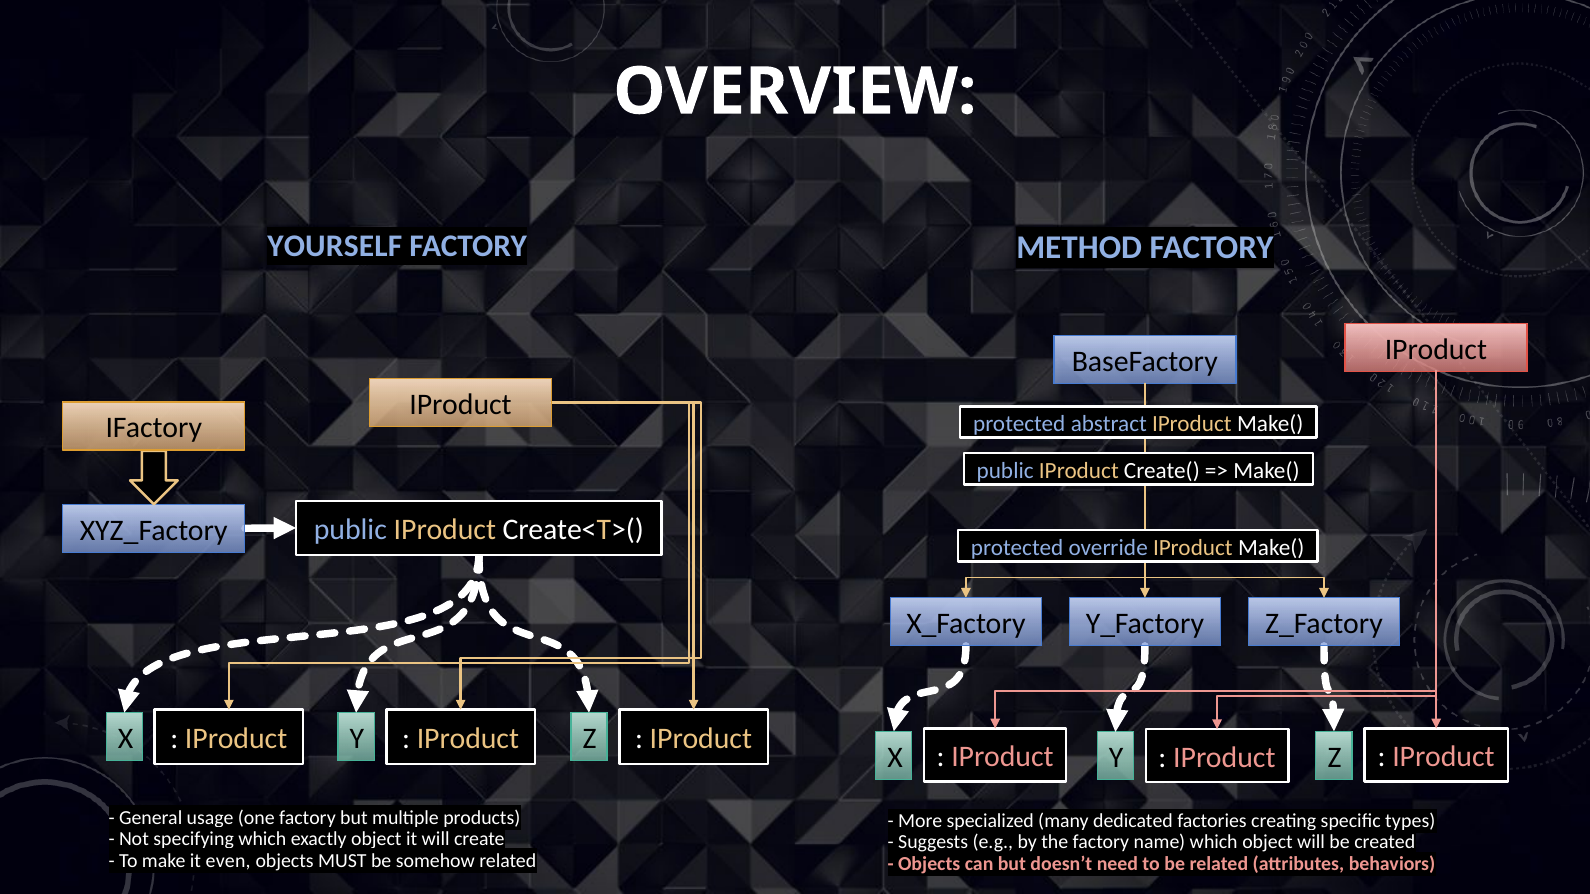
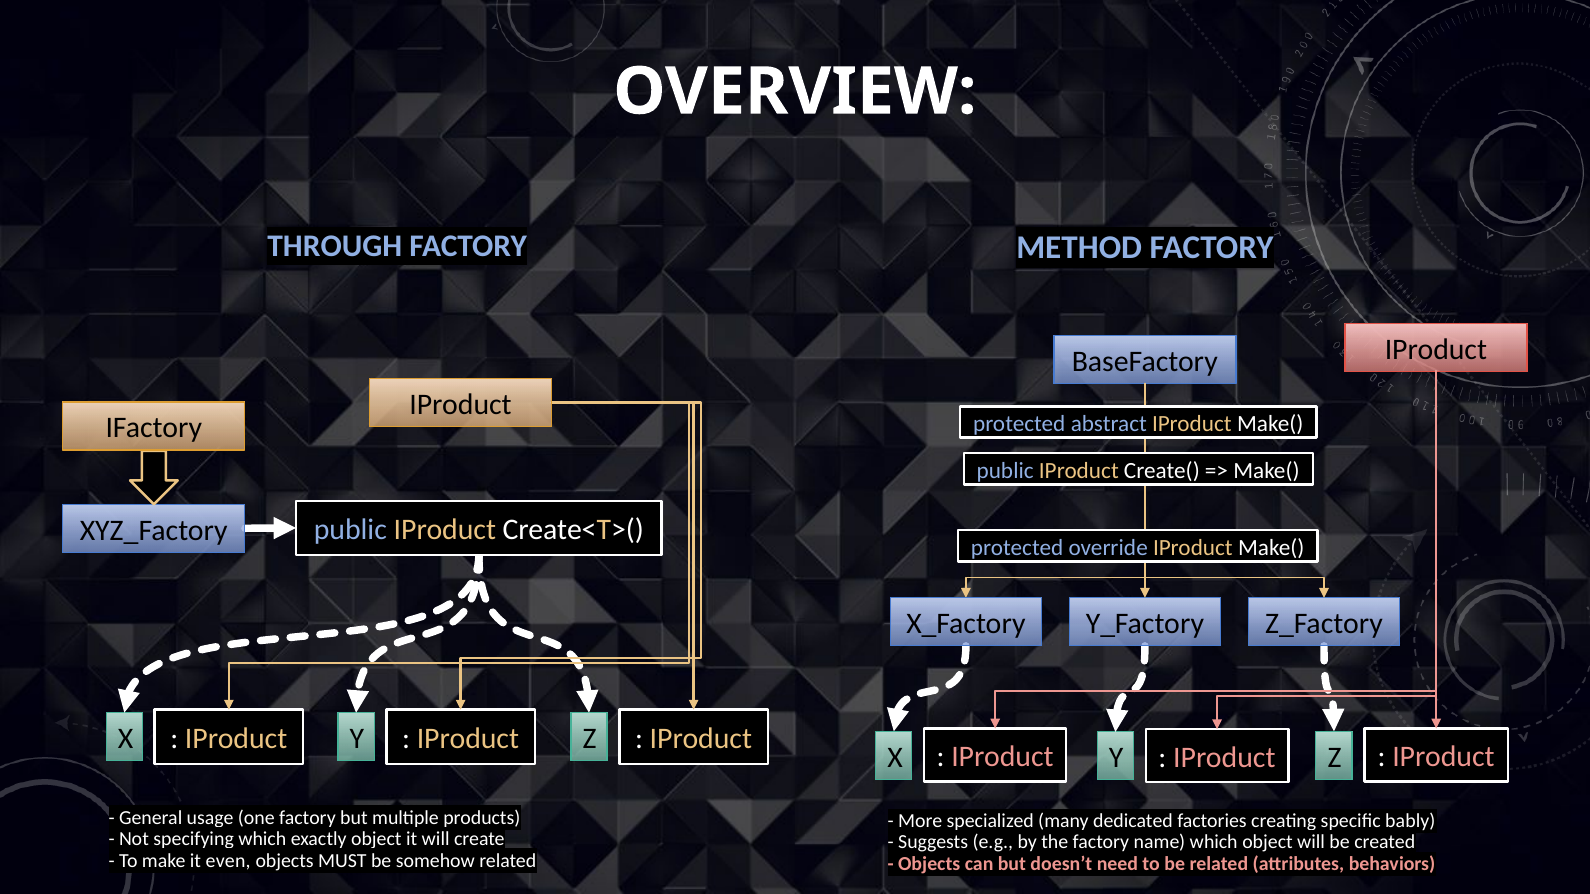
YOURSELF: YOURSELF -> THROUGH (335, 247)
types: types -> bably (1410, 821)
